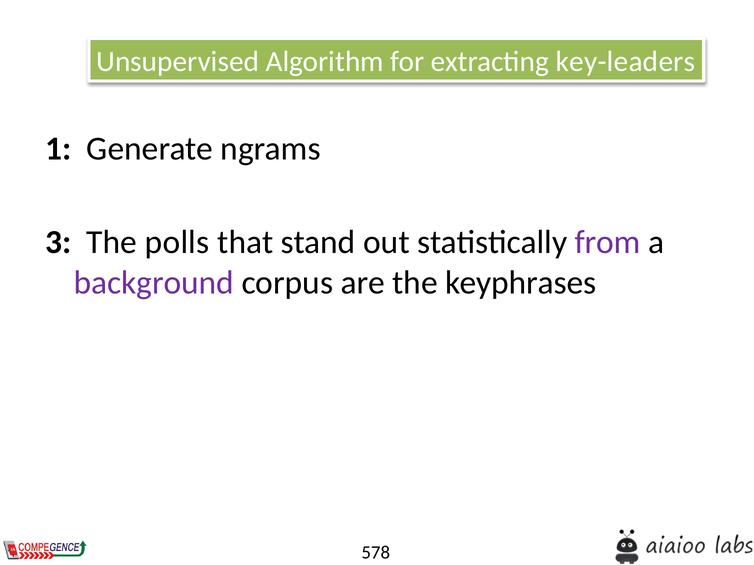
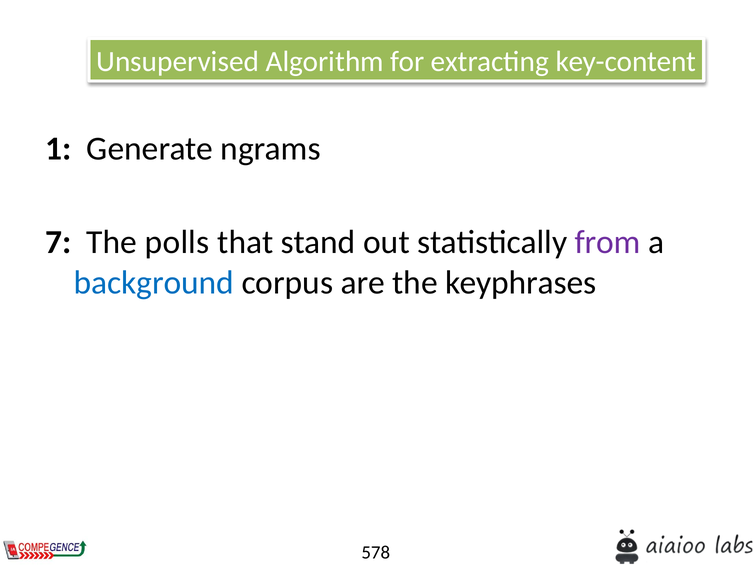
key-leaders: key-leaders -> key-content (626, 62)
3: 3 -> 7 (58, 243)
background colour: purple -> blue (154, 283)
